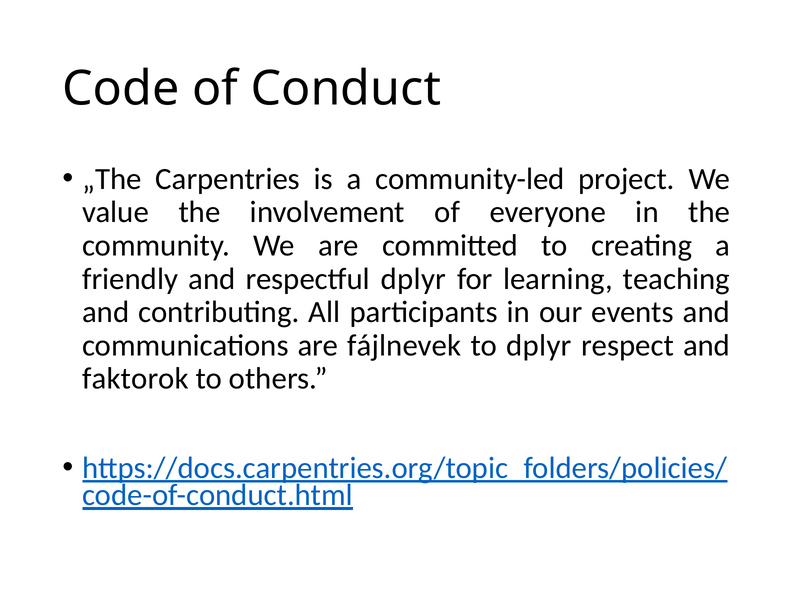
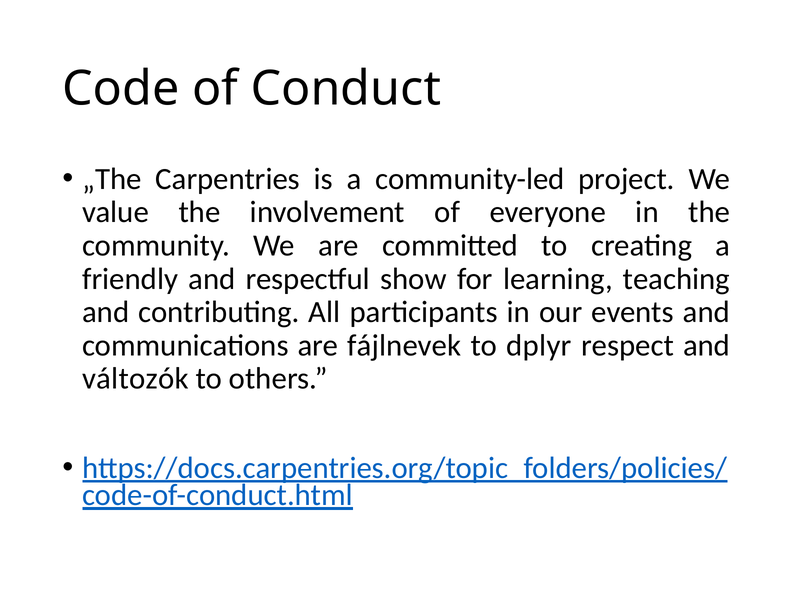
respectful dplyr: dplyr -> show (414, 279)
faktorok: faktorok -> változók (135, 379)
